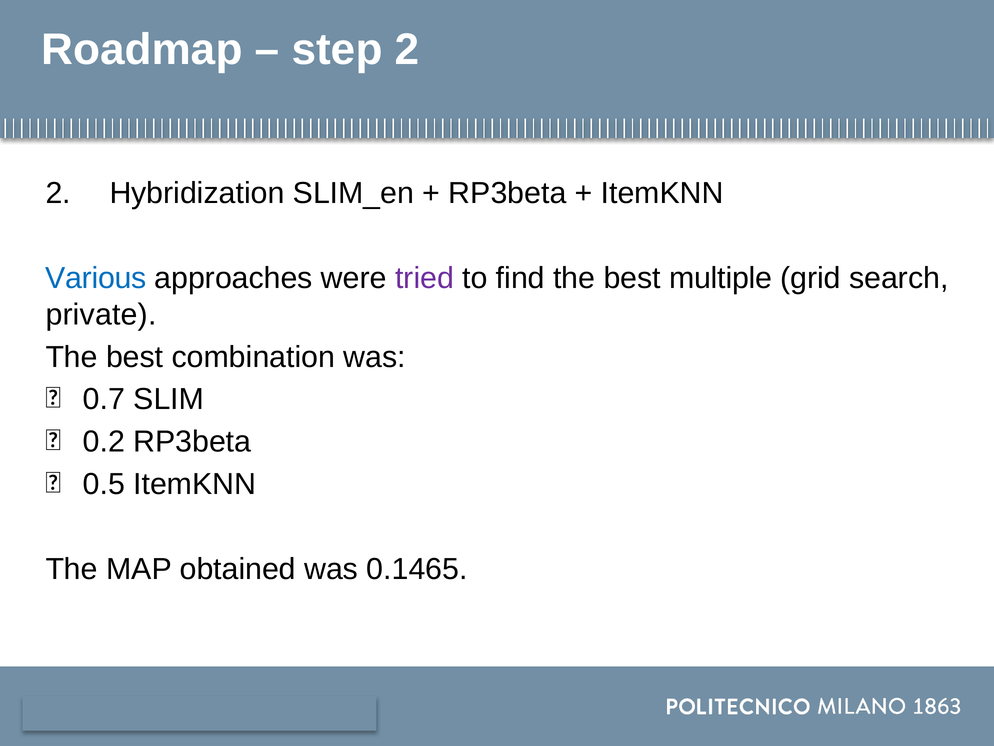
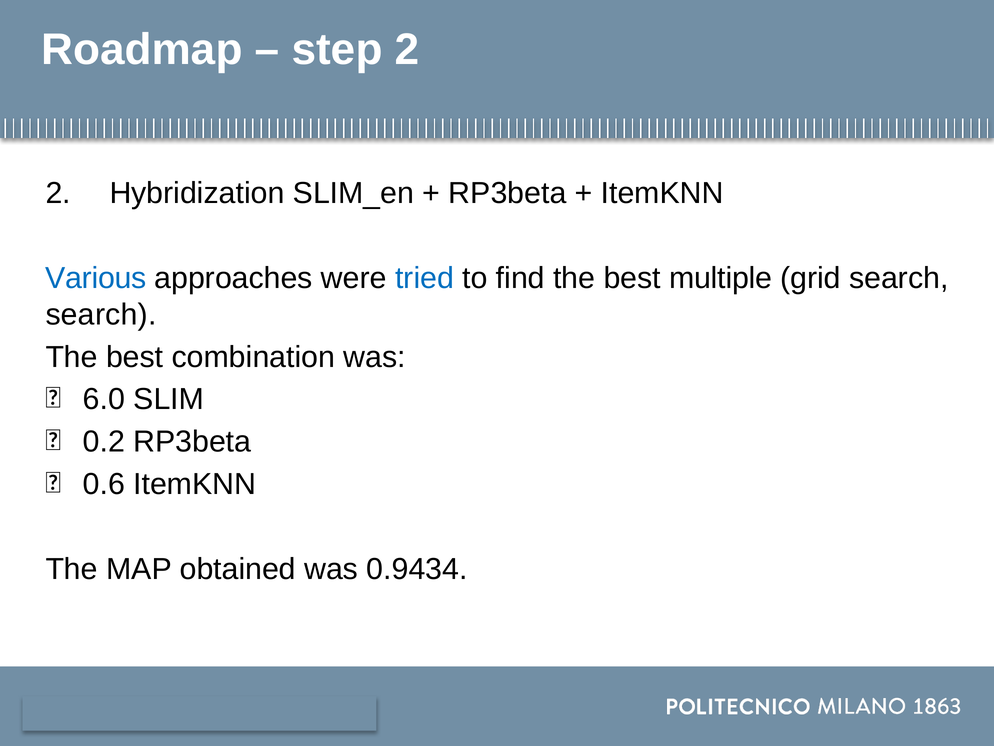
tried colour: purple -> blue (425, 278)
private: private -> search (101, 314)
0.7: 0.7 -> 6.0 (104, 399)
0.5: 0.5 -> 0.6 (104, 484)
0.1465: 0.1465 -> 0.9434 (417, 569)
